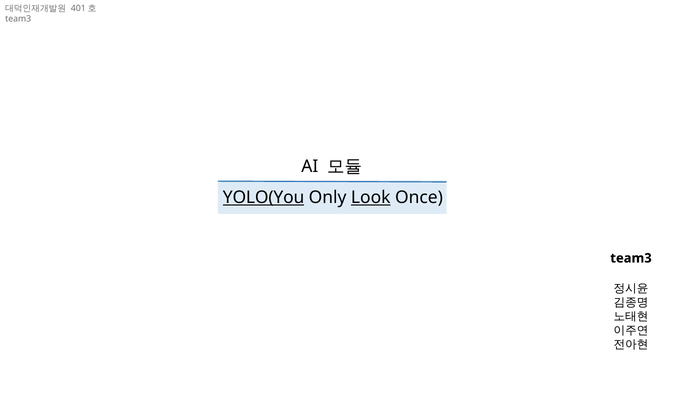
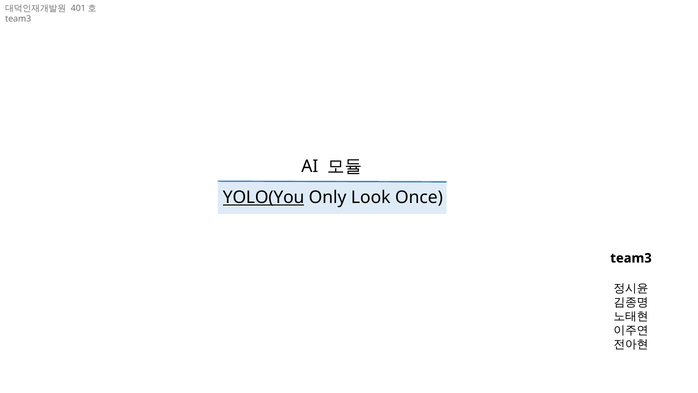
Look underline: present -> none (371, 197)
